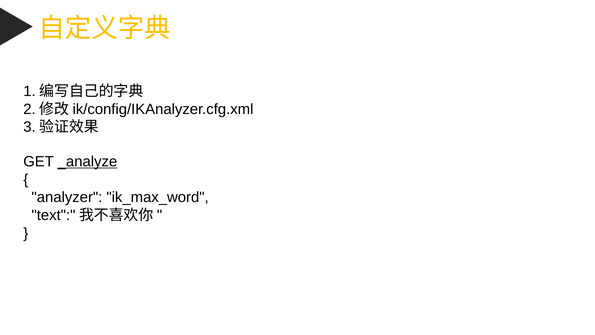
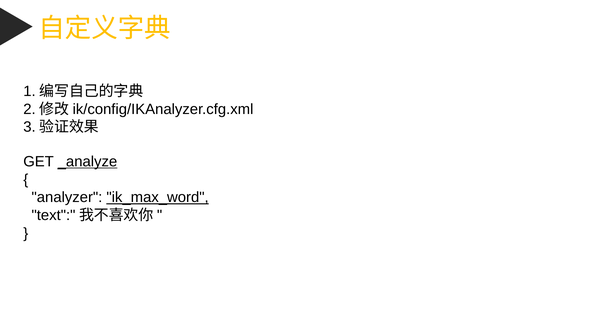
ik_max_word underline: none -> present (158, 197)
